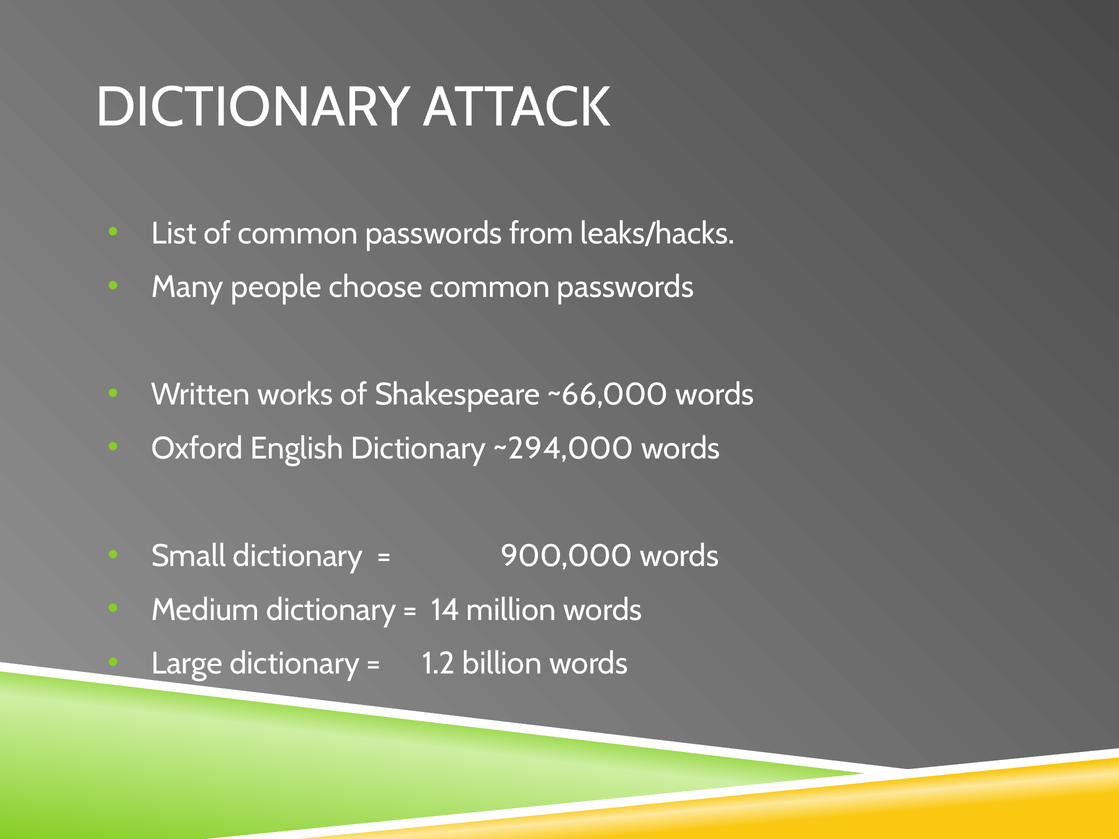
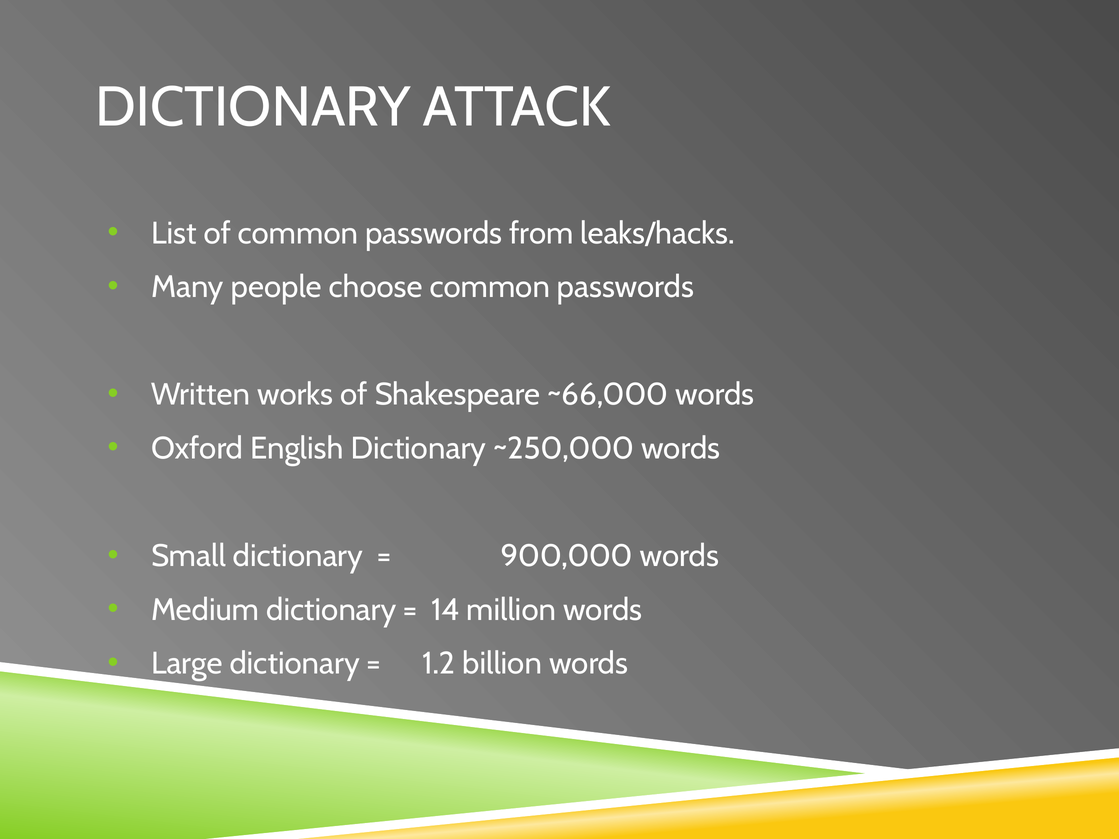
~294,000: ~294,000 -> ~250,000 (564, 449)
